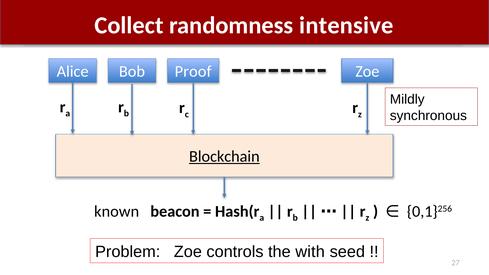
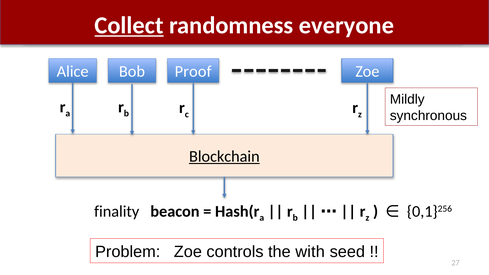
Collect underline: none -> present (129, 25)
intensive: intensive -> everyone (346, 25)
known: known -> finality (117, 212)
